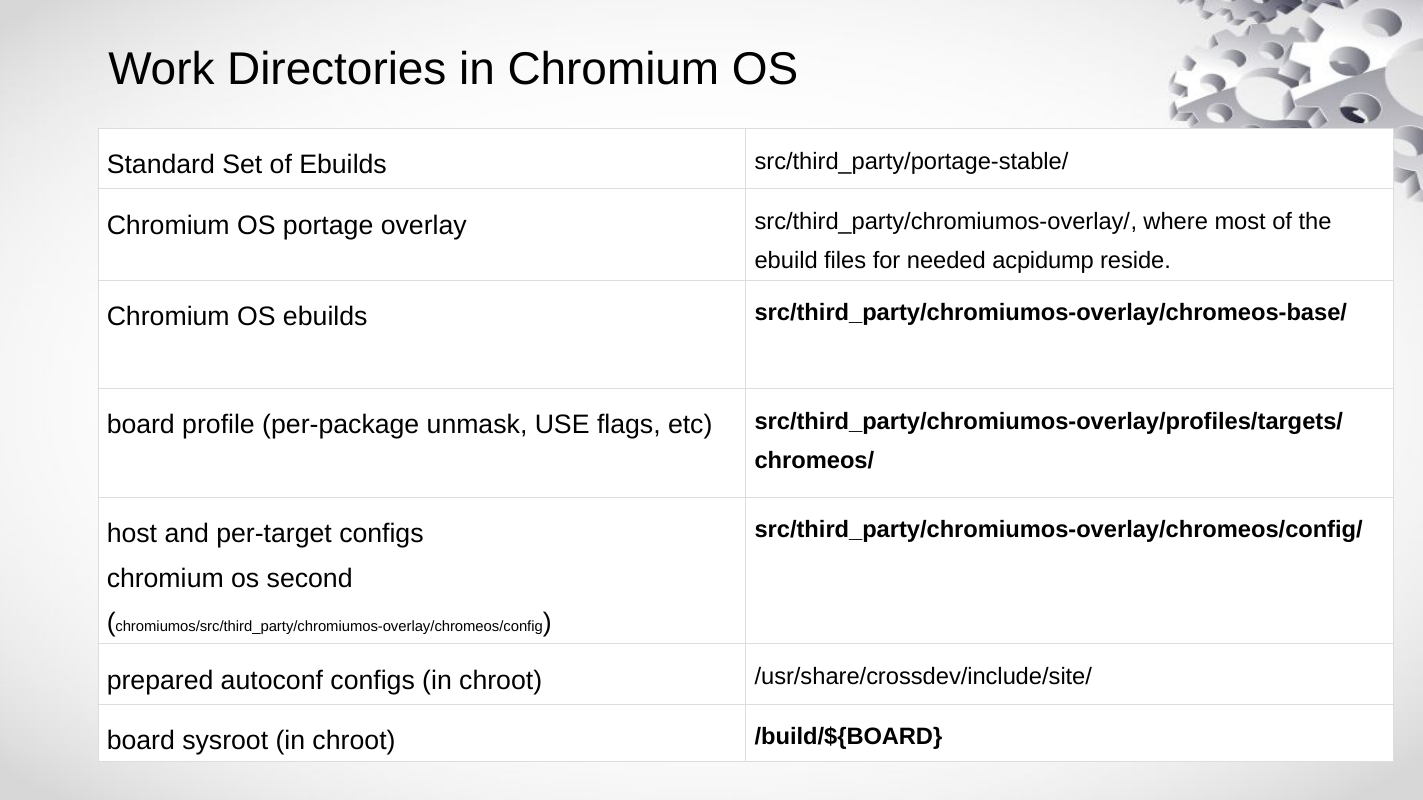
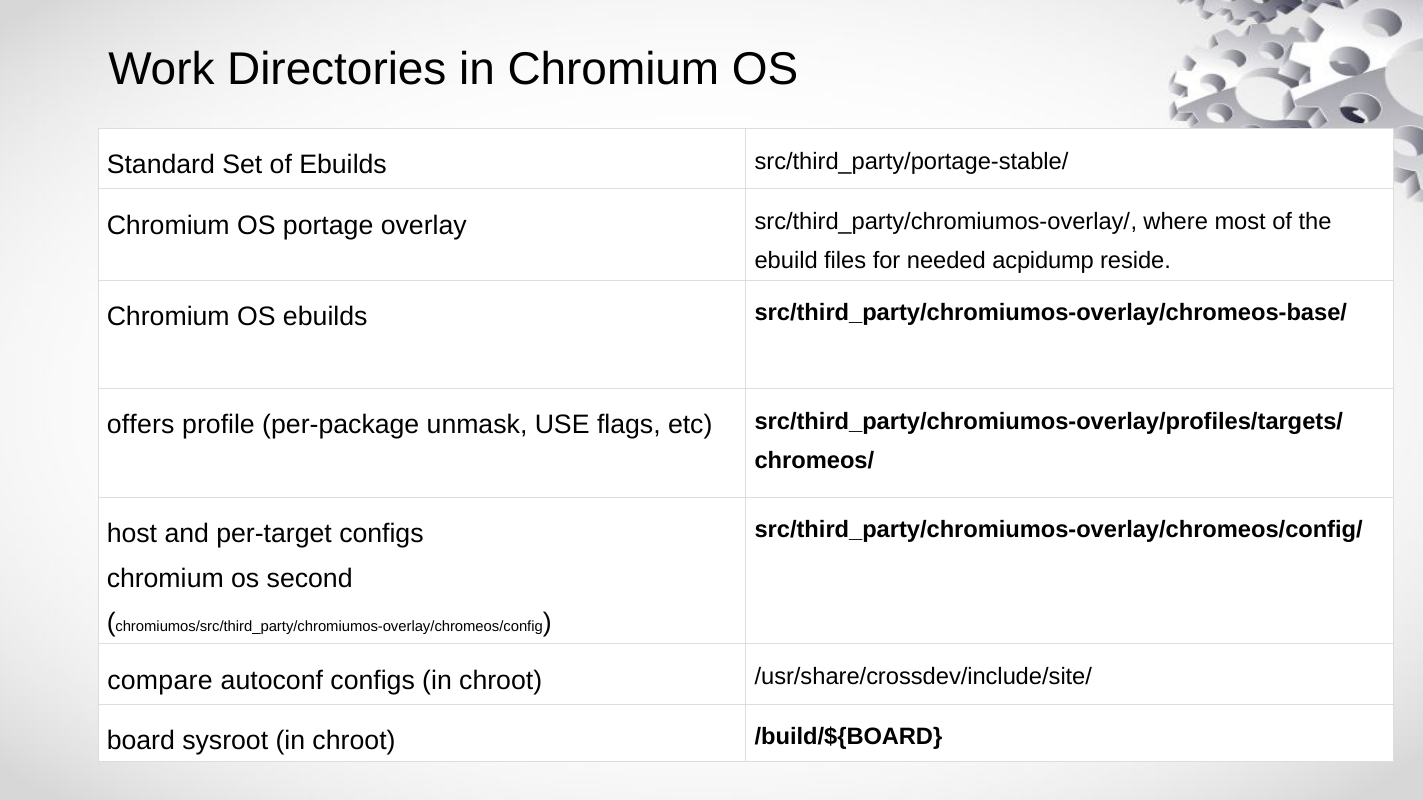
board: board -> offers (141, 425)
prepared: prepared -> compare (160, 681)
